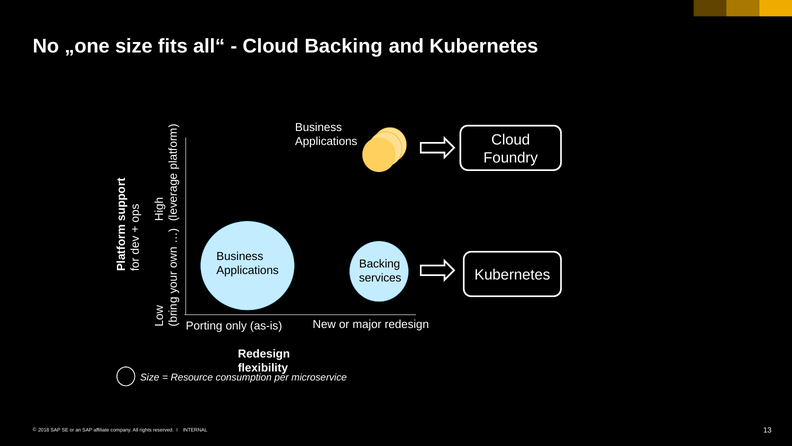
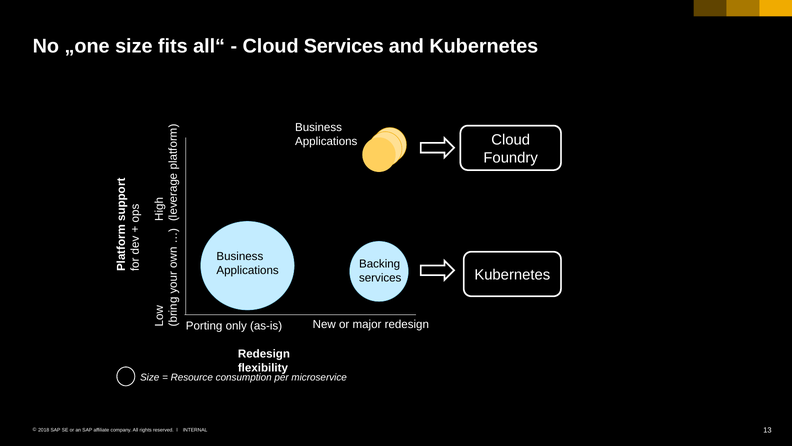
Cloud Backing: Backing -> Services (344, 46)
